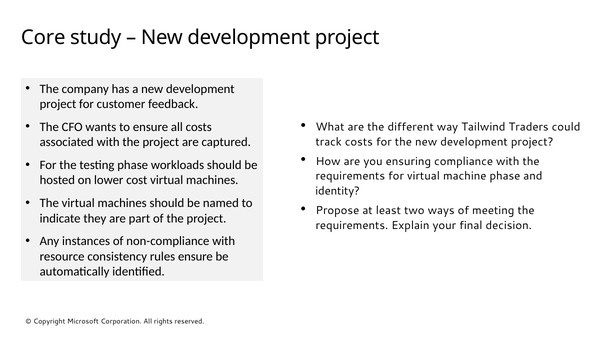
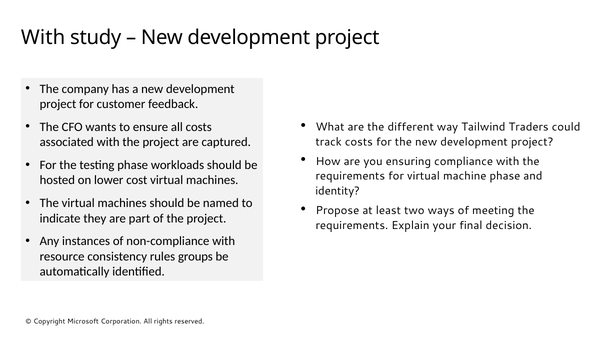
Core: Core -> With (43, 37)
rules ensure: ensure -> groups (195, 256)
